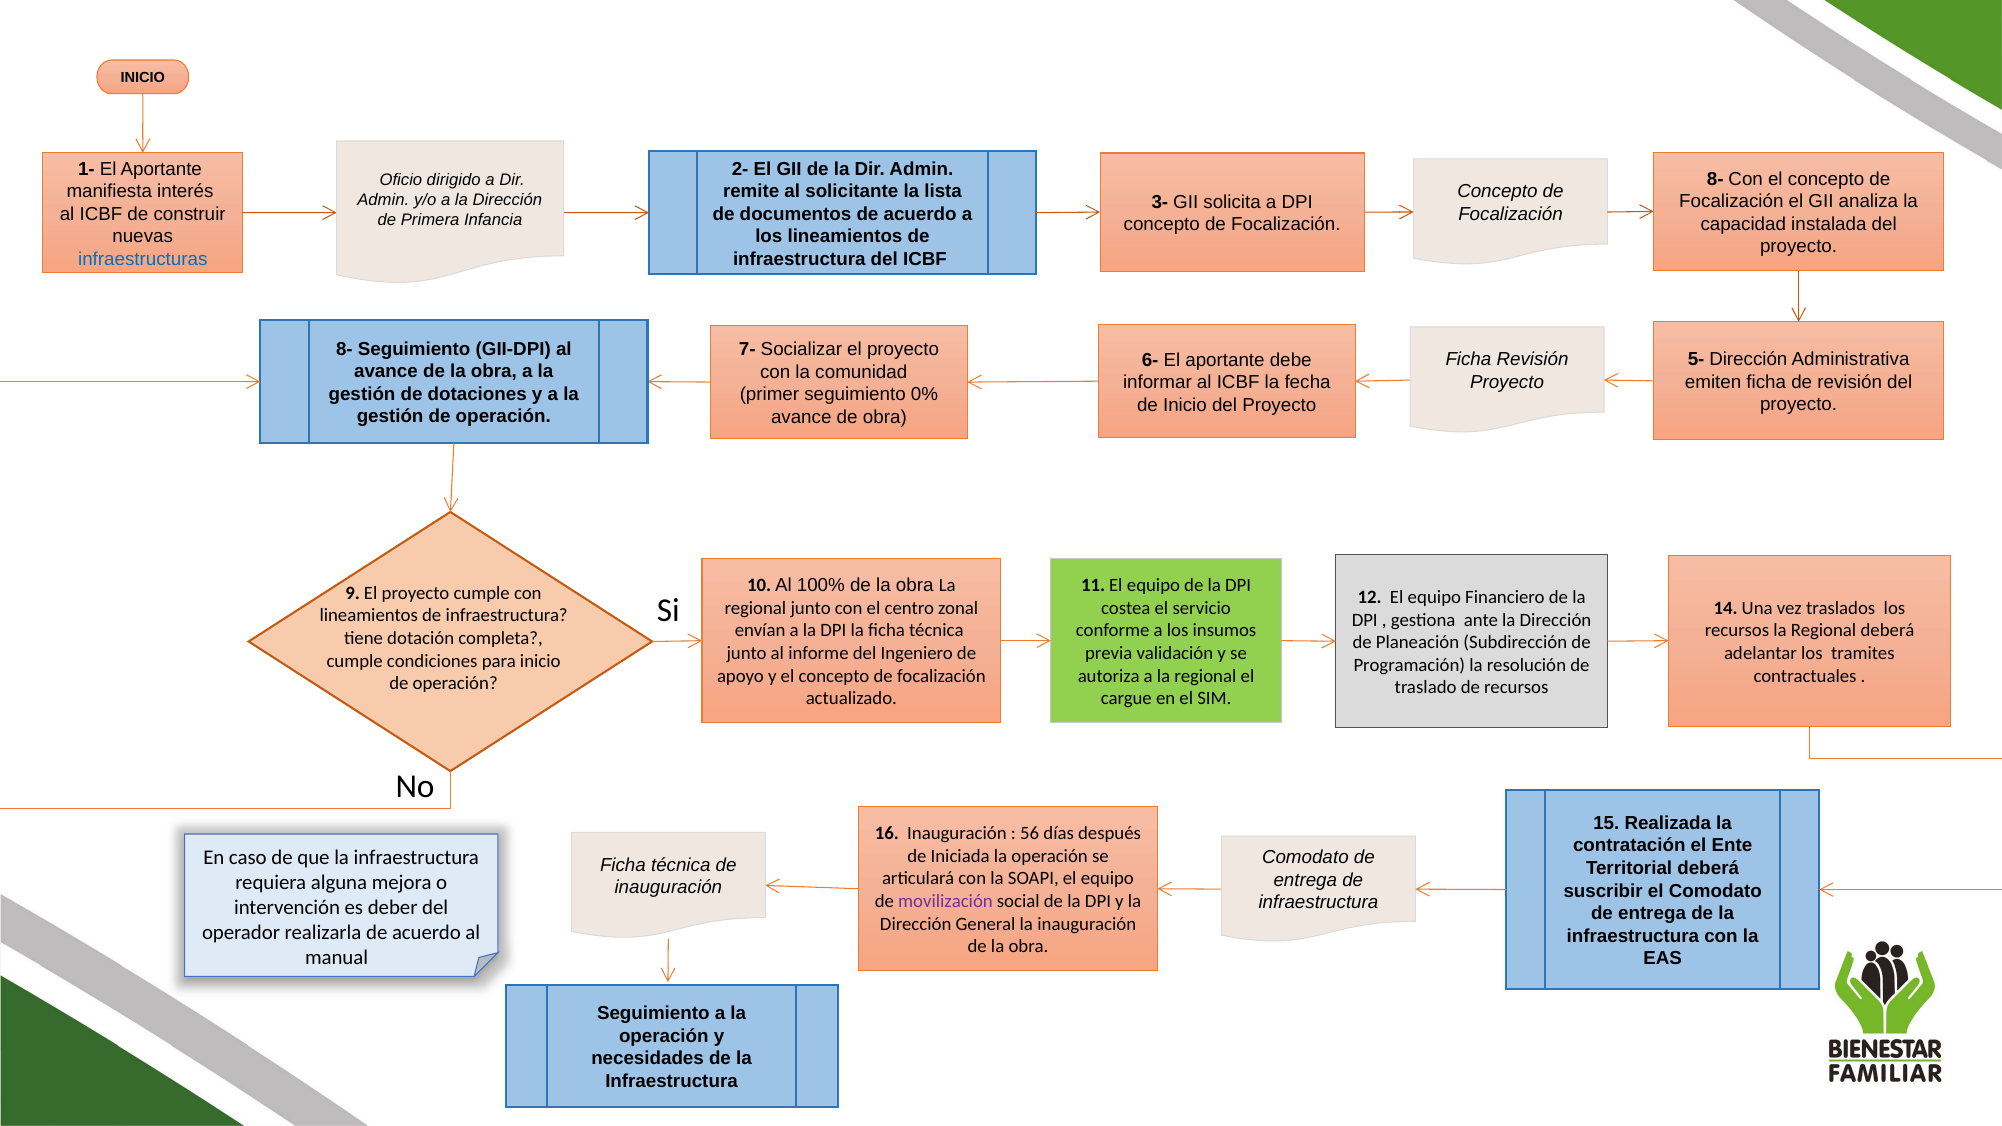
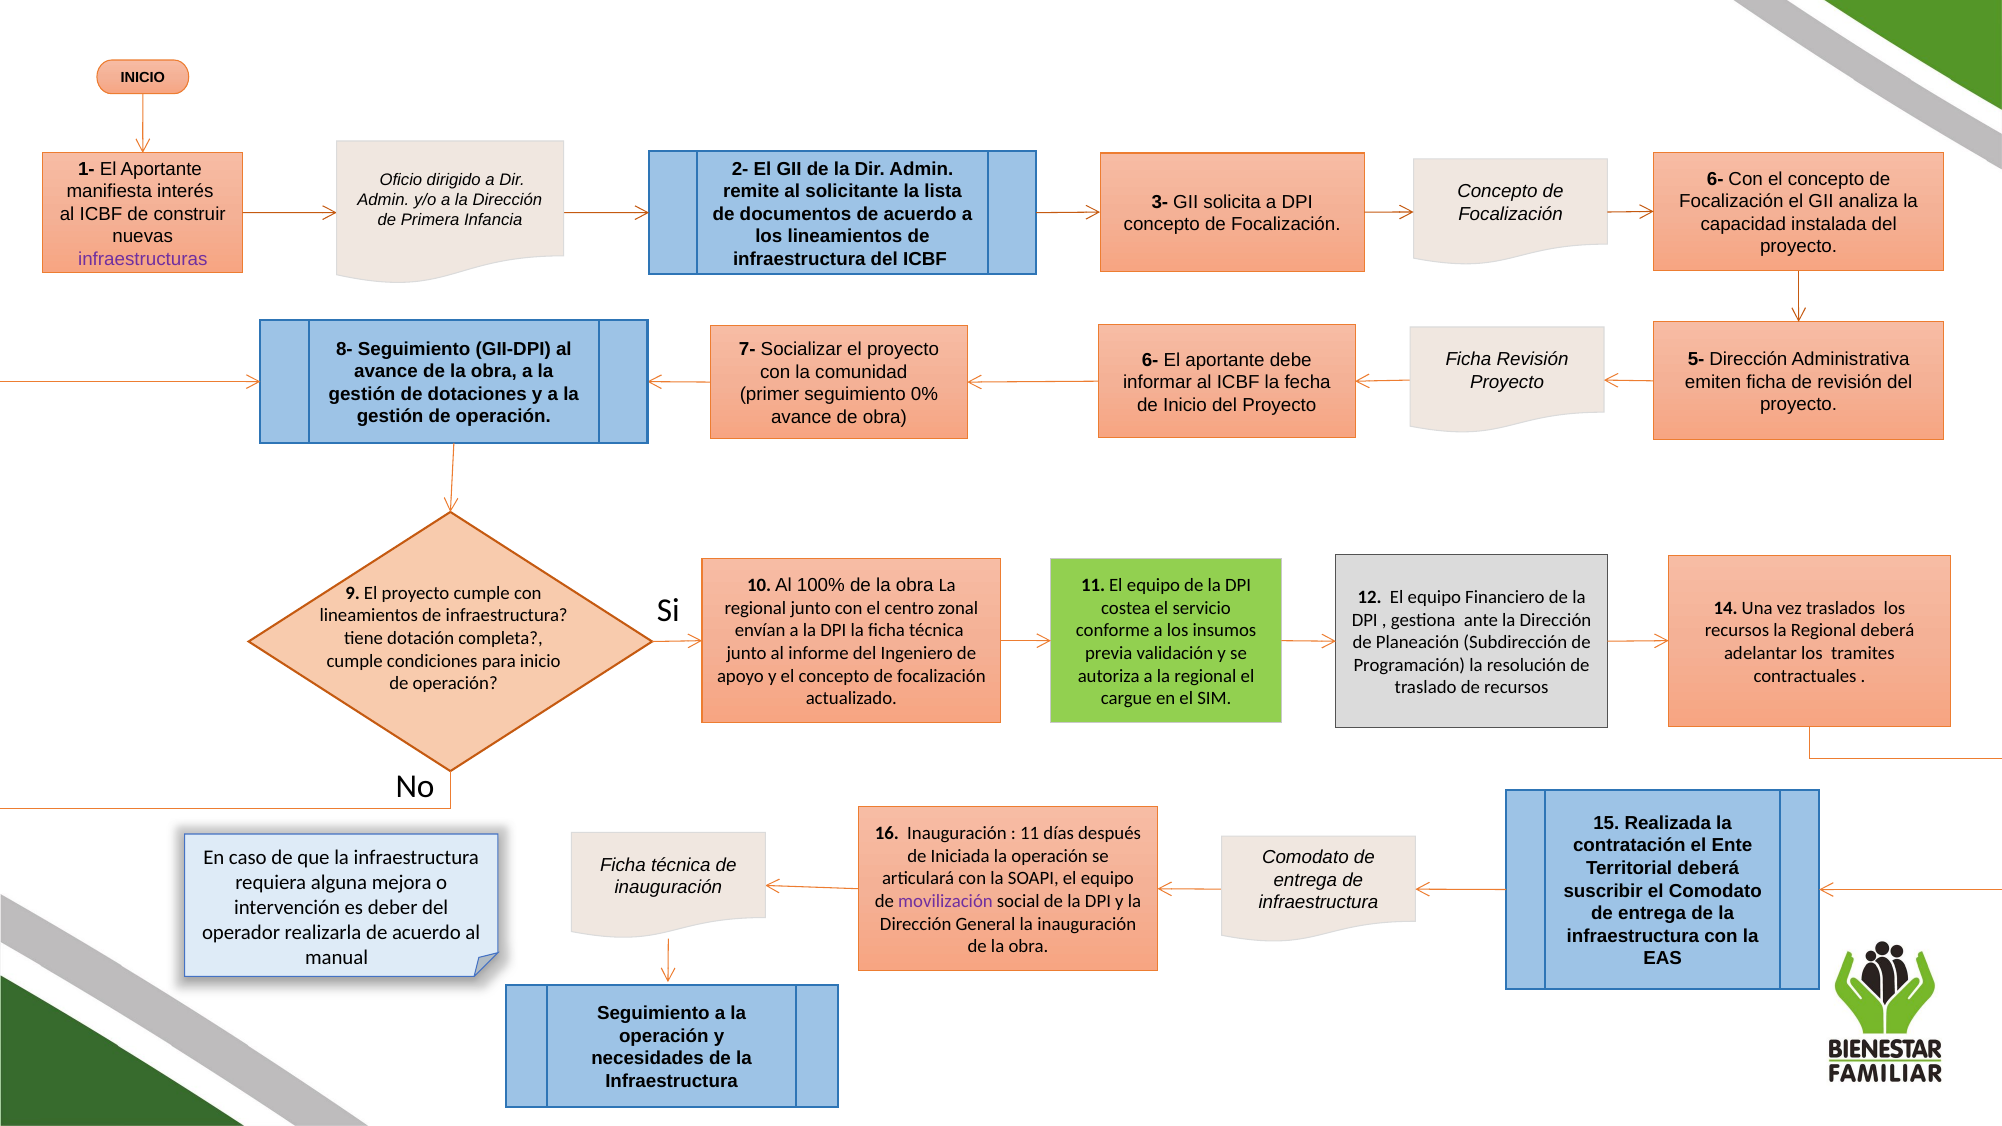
8-: 8- -> 6- (1715, 179)
infraestructuras colour: blue -> purple (143, 259)
56: 56 -> 11 (1030, 834)
